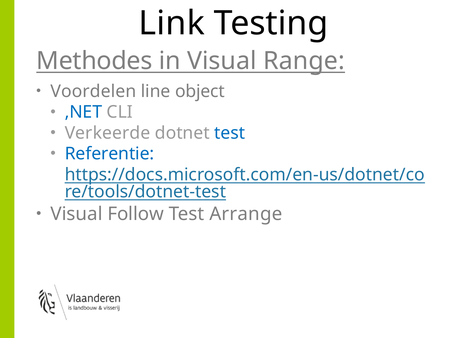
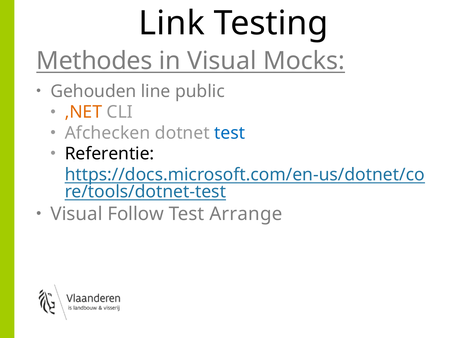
Range: Range -> Mocks (304, 61)
Voordelen: Voordelen -> Gehouden (93, 91)
object: object -> public (200, 91)
,NET colour: blue -> orange (83, 112)
Verkeerde: Verkeerde -> Afchecken (108, 133)
Referentie colour: blue -> black (110, 154)
